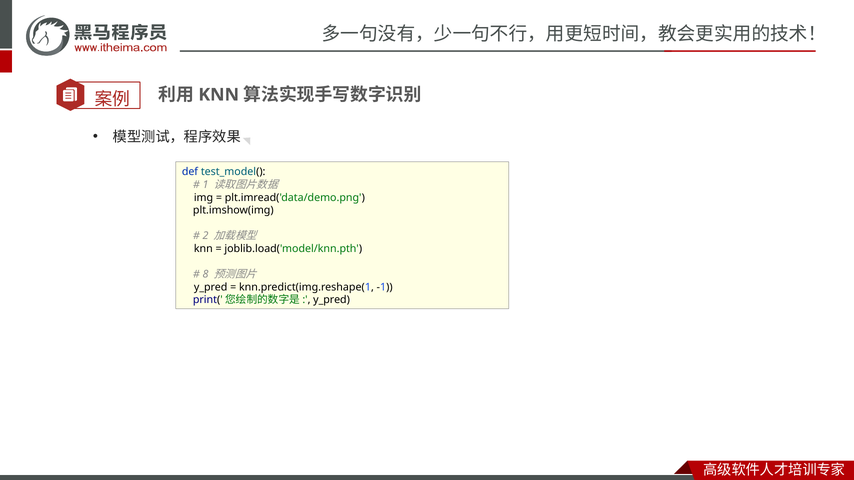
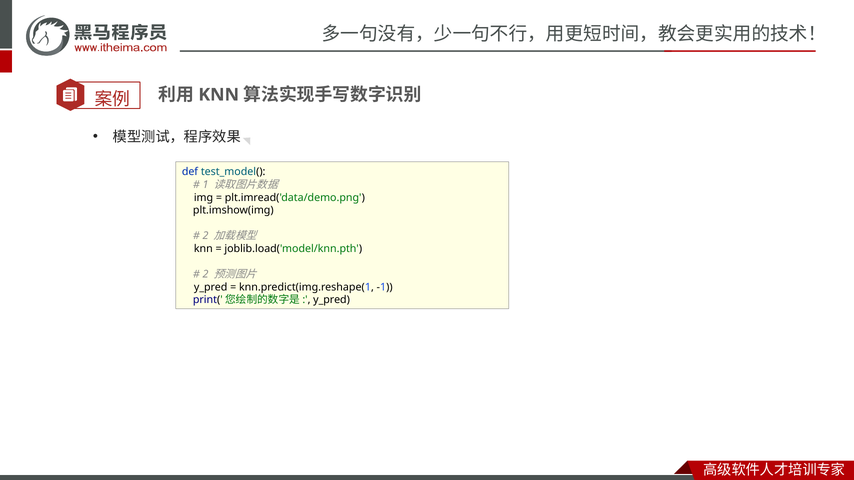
8: 8 -> 2 (206, 275)
